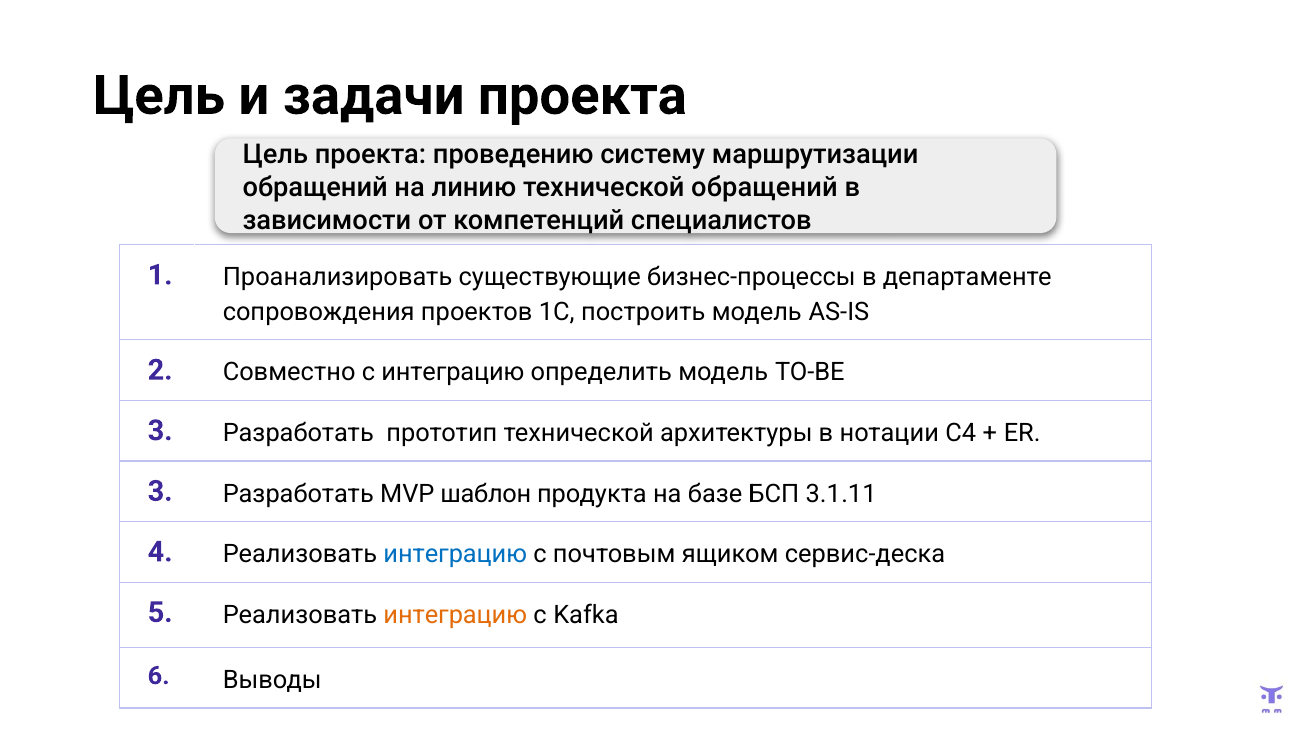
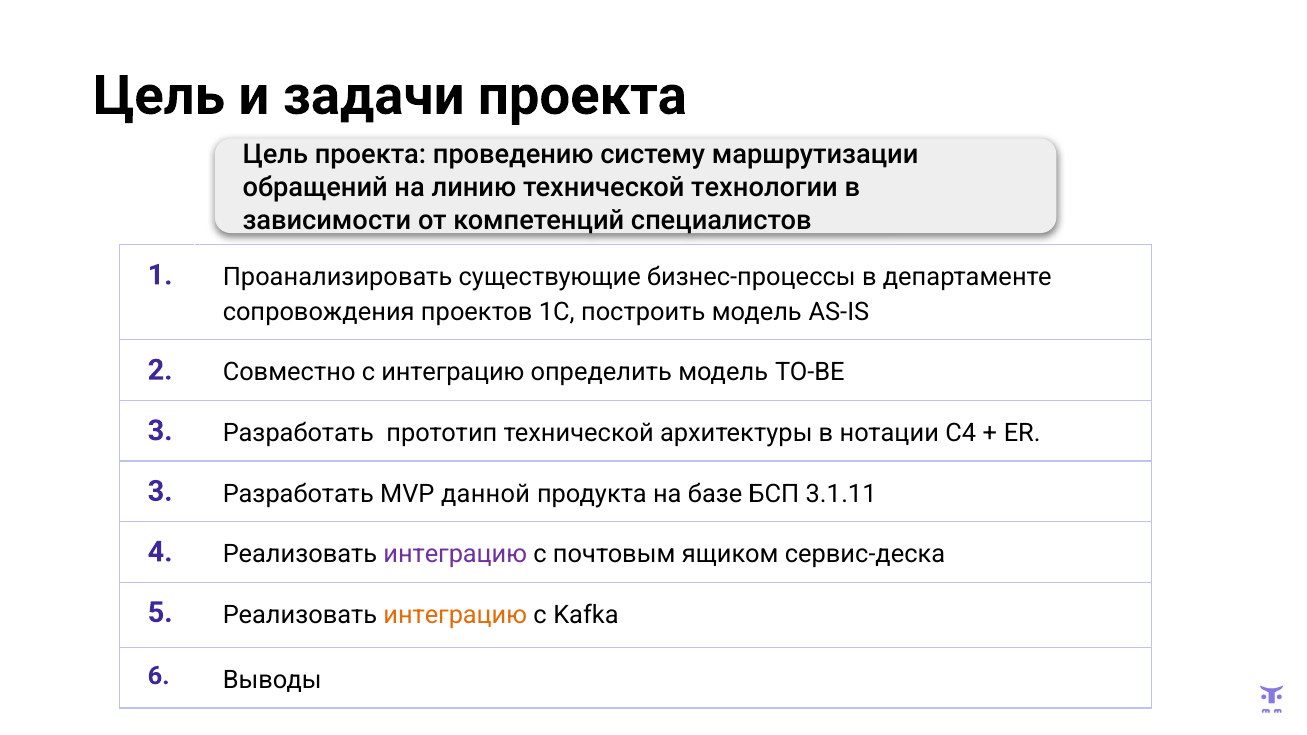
технической обращений: обращений -> технологии (764, 188)
шаблон: шаблон -> данной (486, 494)
интеграцию colour: blue -> purple (455, 555)
